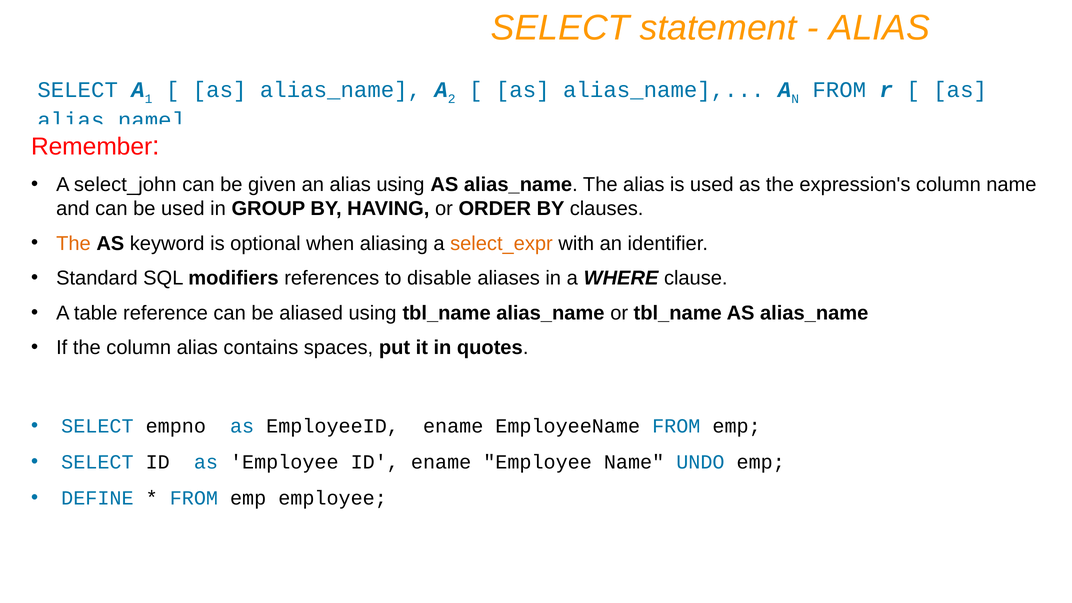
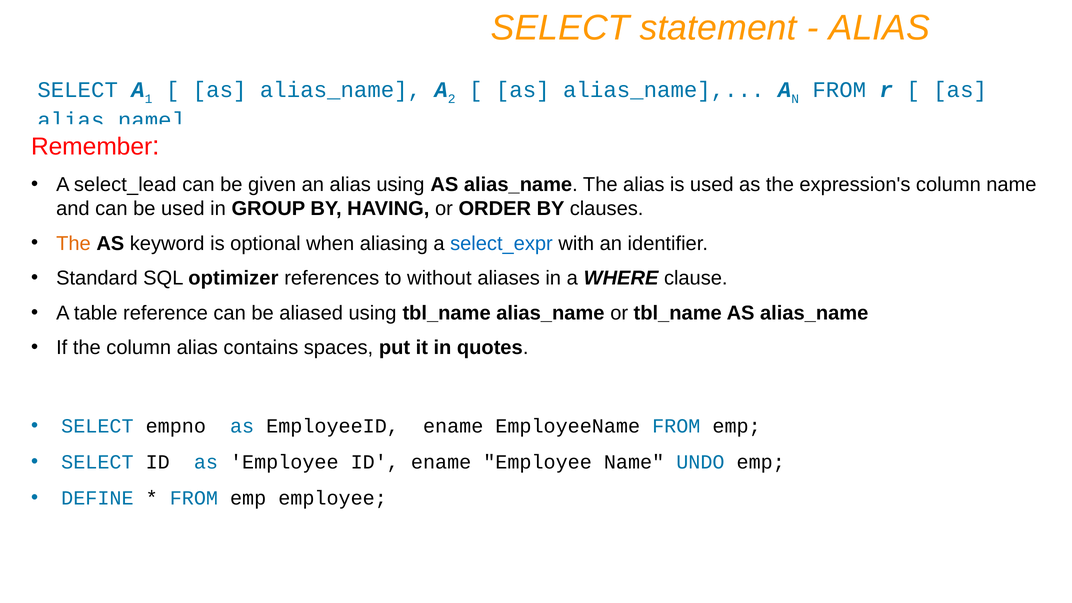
select_john: select_john -> select_lead (125, 184)
select_expr colour: orange -> blue (501, 243)
modifiers: modifiers -> optimizer (233, 278)
disable: disable -> without (439, 278)
